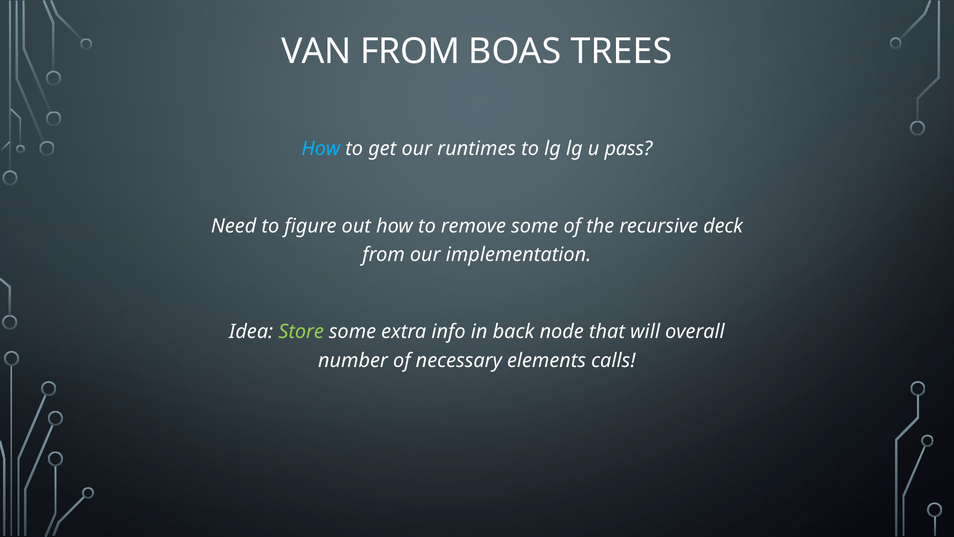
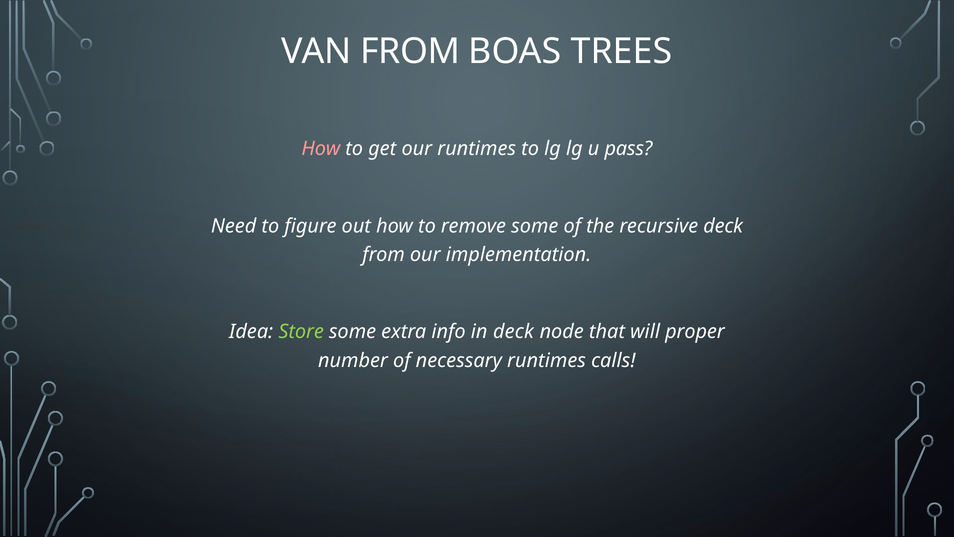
How colour: light blue -> pink (321, 149)
in back: back -> deck (513, 332)
overall: overall -> proper (695, 332)
necessary elements: elements -> runtimes (546, 360)
